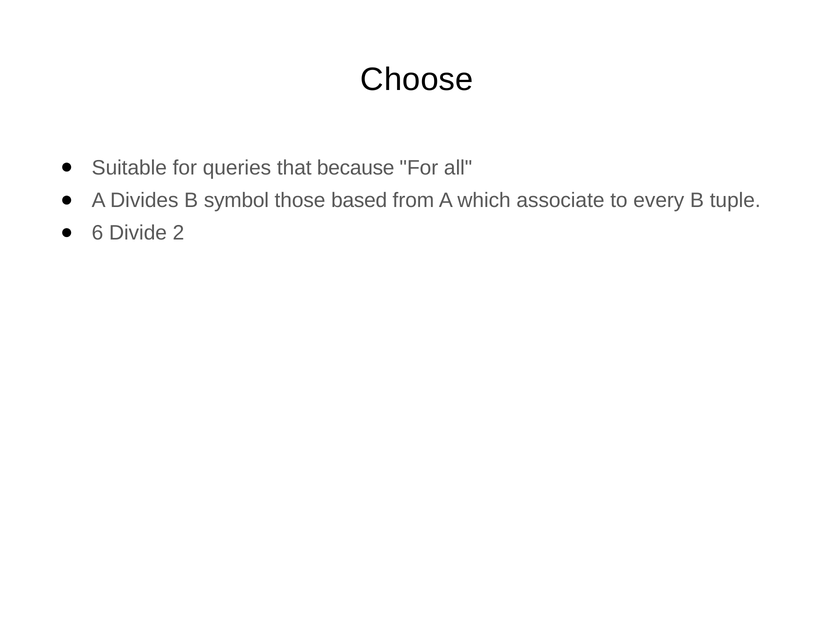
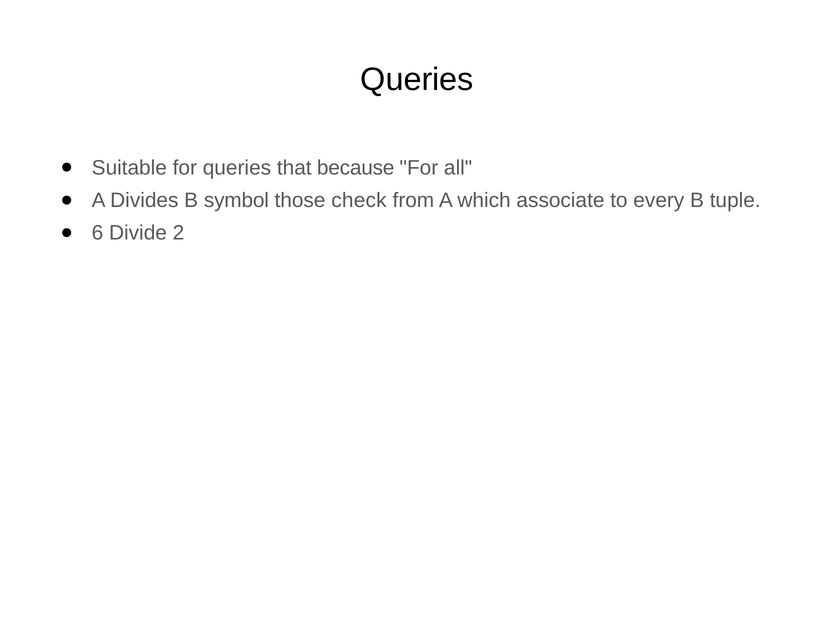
Choose: Choose -> Queries (417, 79)
based: based -> check (359, 201)
